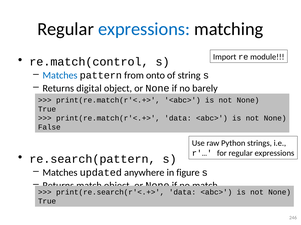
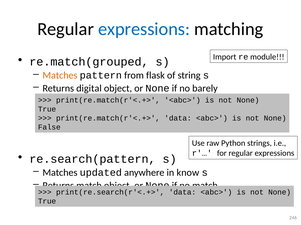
re.match(control: re.match(control -> re.match(grouped (89, 62)
Matches colour: blue -> orange (60, 76)
onto: onto -> flask (155, 76)
figure: figure -> know (188, 173)
